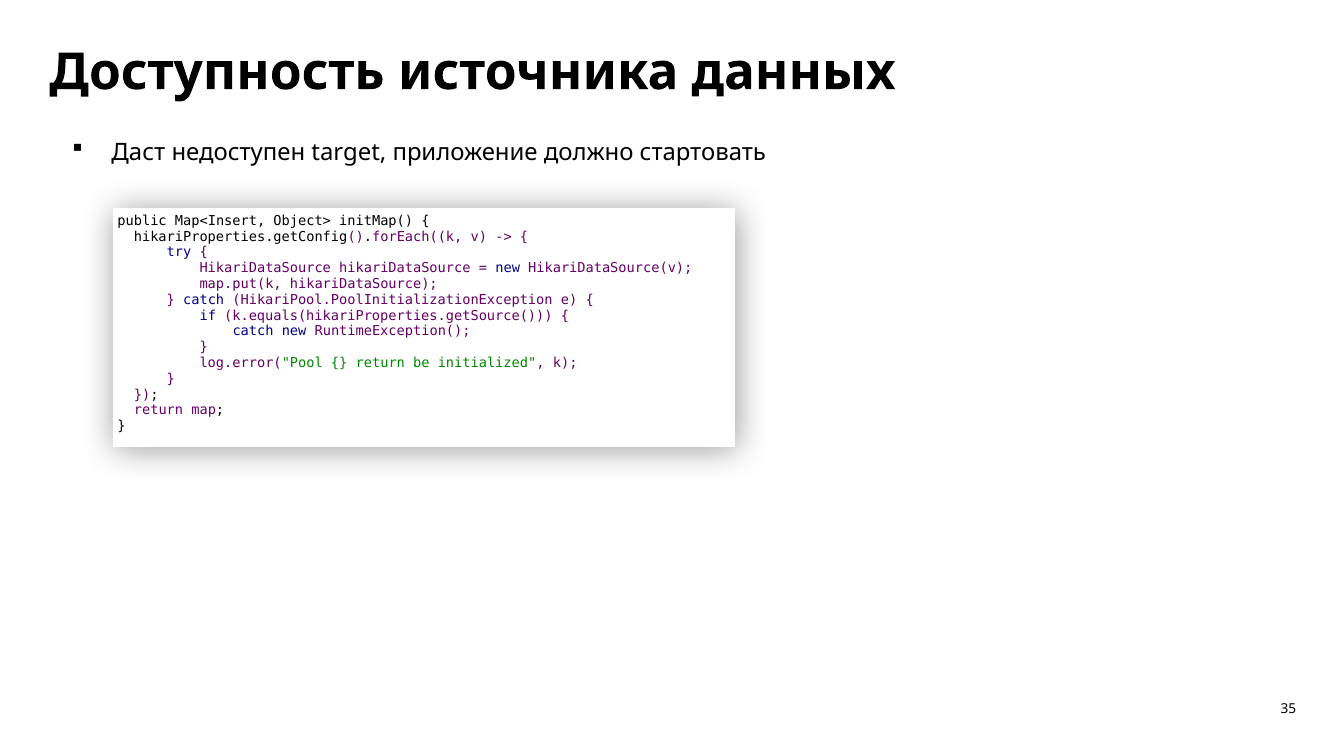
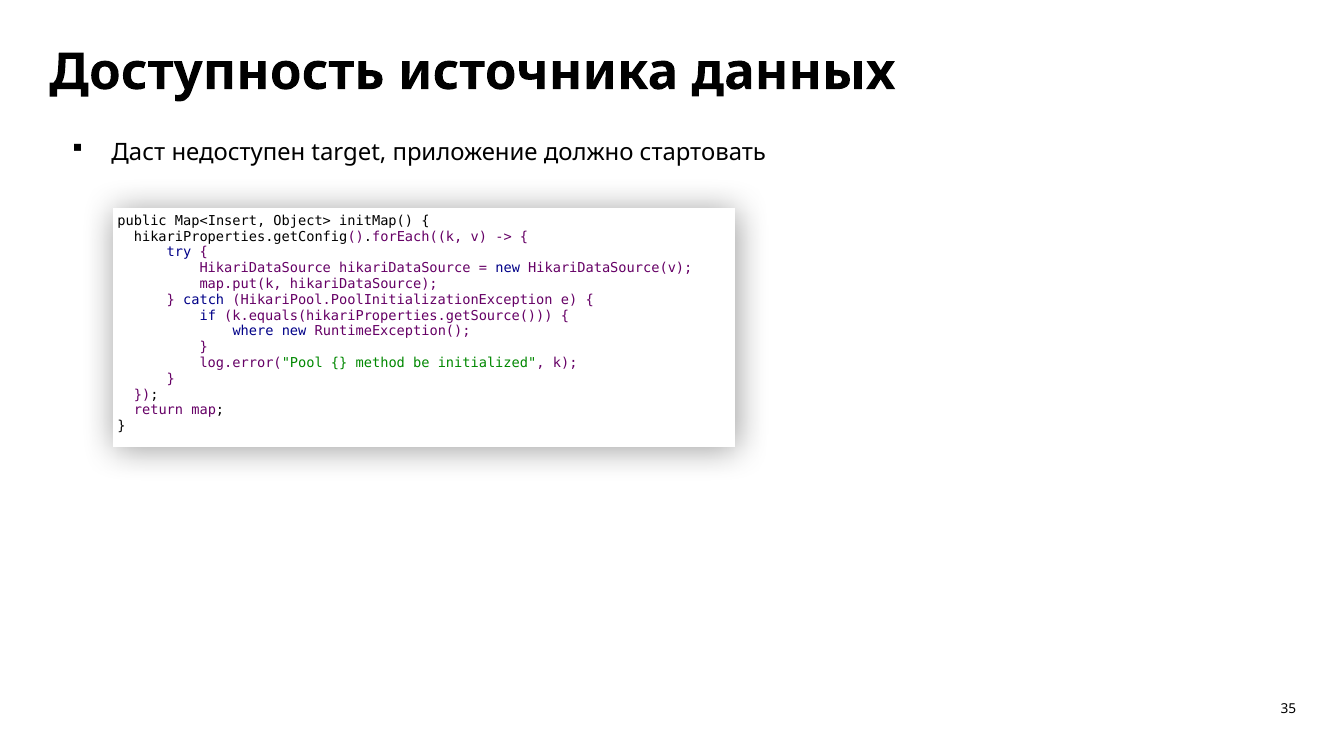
catch: catch -> where (253, 332)
return: return -> method (380, 363)
